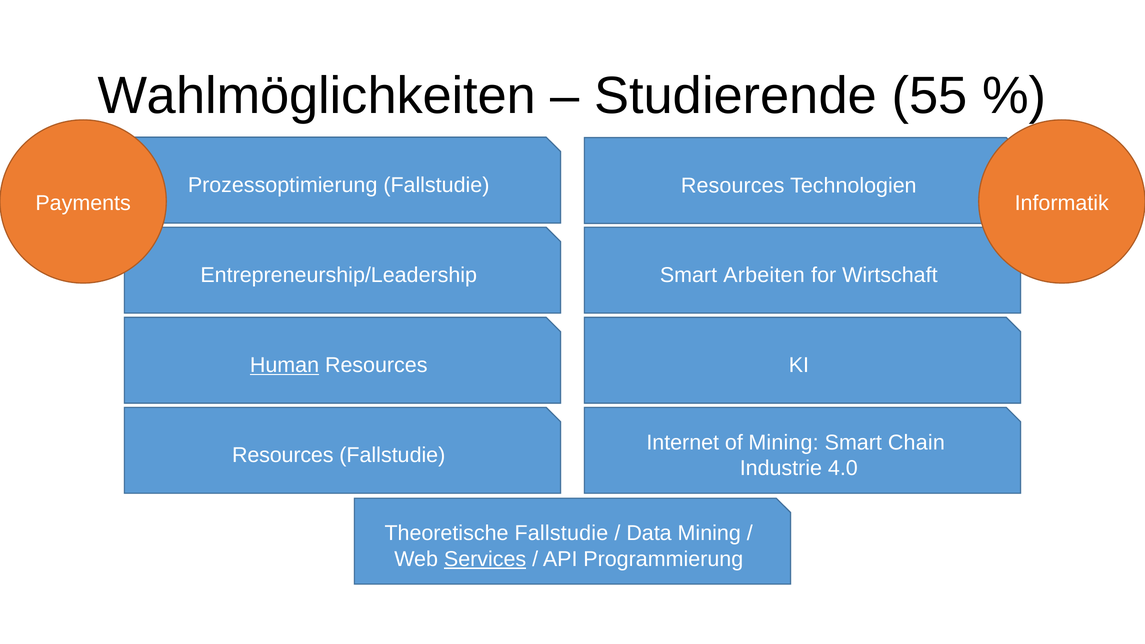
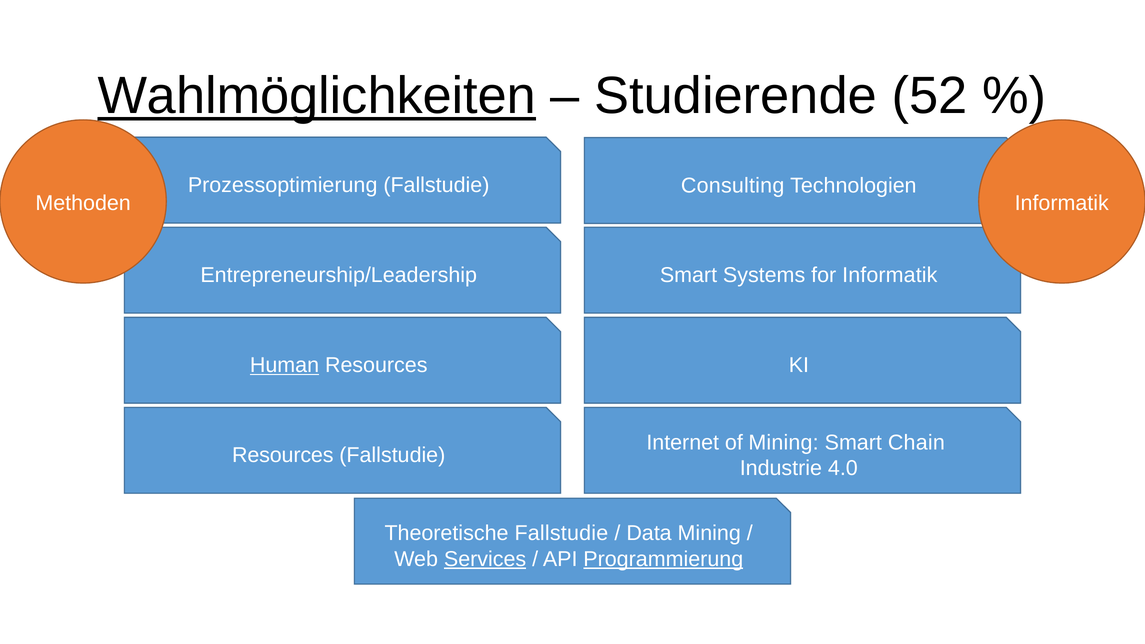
Wahlmöglichkeiten underline: none -> present (317, 96)
55: 55 -> 52 (929, 96)
Fallstudie Resources: Resources -> Consulting (733, 186)
Payments: Payments -> Methoden (83, 203)
Arbeiten: Arbeiten -> Systems (764, 275)
for Wirtschaft: Wirtschaft -> Informatik (890, 275)
Programmierung underline: none -> present (663, 559)
